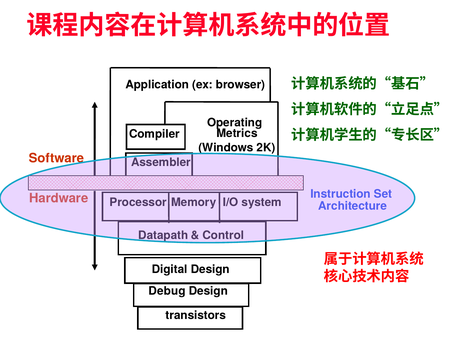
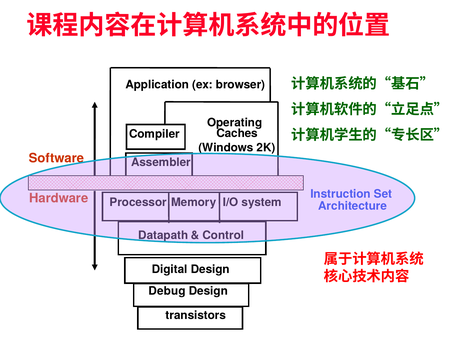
Metrics: Metrics -> Caches (237, 133)
